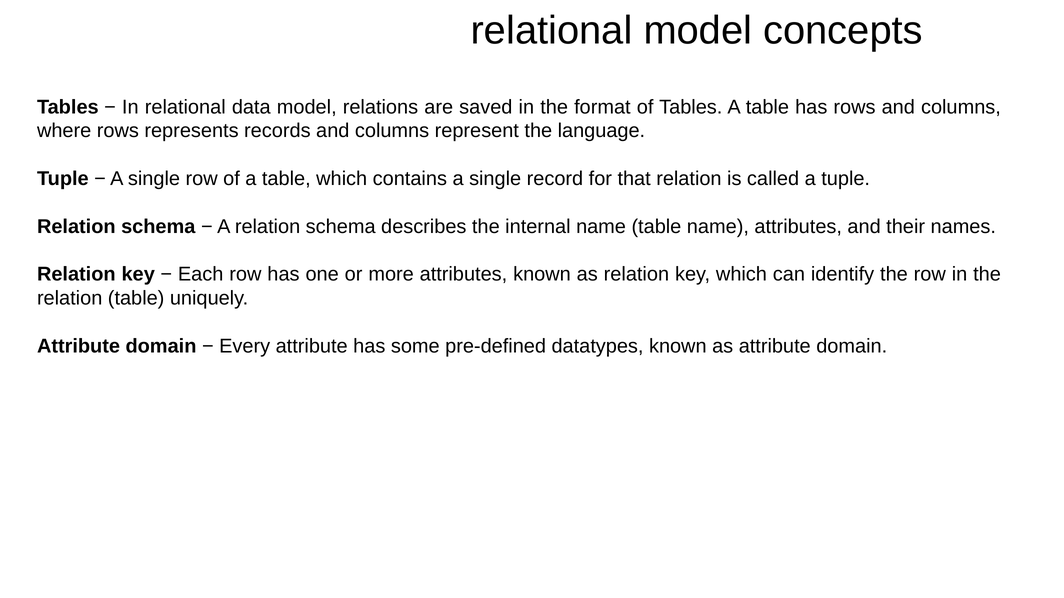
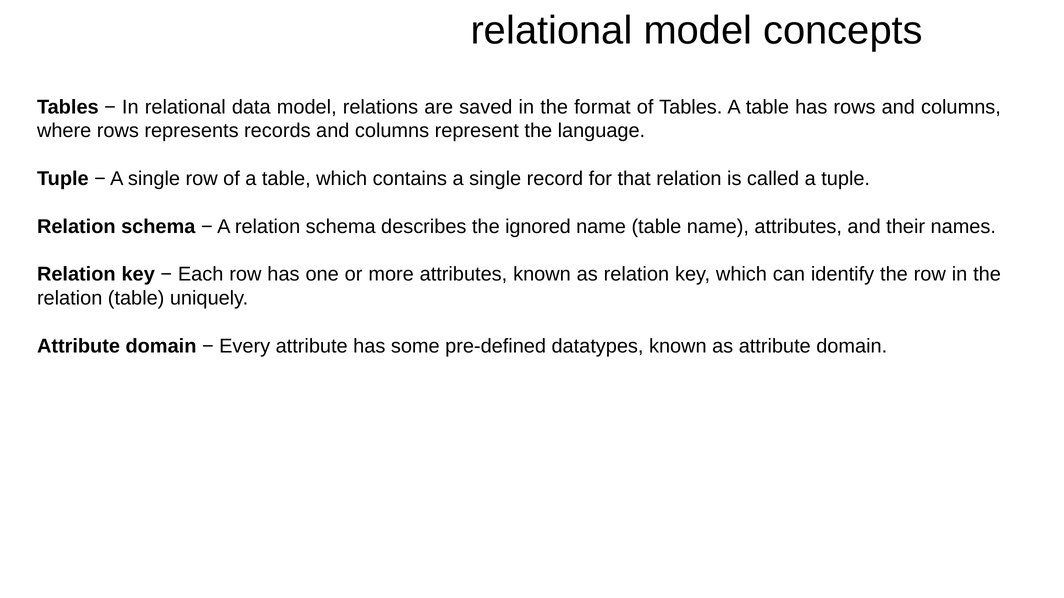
internal: internal -> ignored (538, 227)
